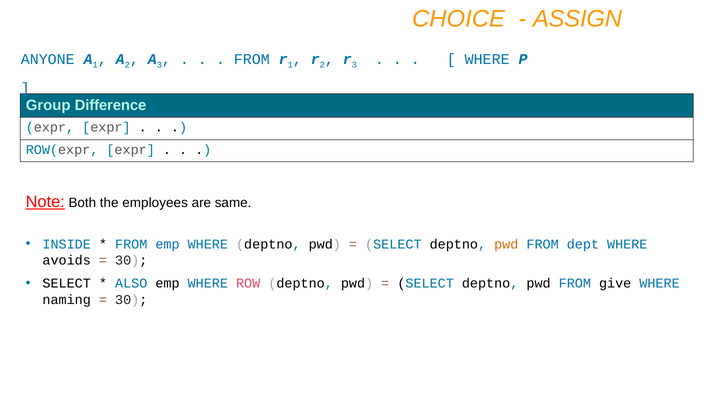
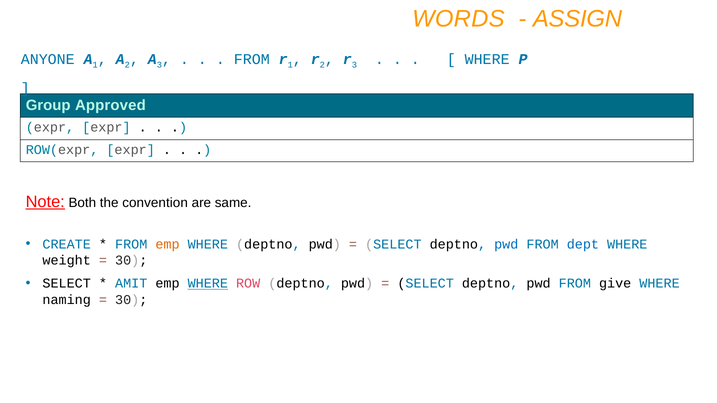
CHOICE: CHOICE -> WORDS (458, 19)
Difference: Difference -> Approved (110, 105)
employees: employees -> convention (155, 203)
INSIDE: INSIDE -> CREATE (67, 244)
emp colour: blue -> orange (167, 244)
pwd colour: orange -> blue (506, 244)
avoids: avoids -> weight (67, 260)
ALSO: ALSO -> AMIT (131, 284)
WHERE underline: none -> present (208, 284)
